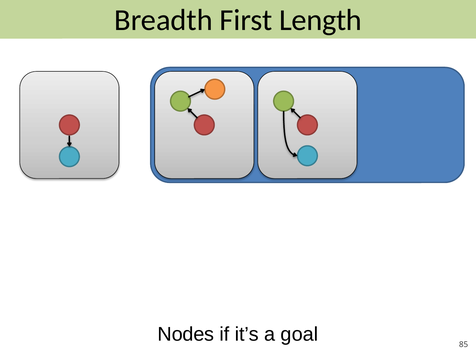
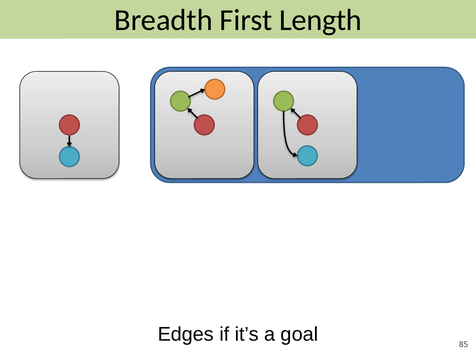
Nodes: Nodes -> Edges (186, 334)
